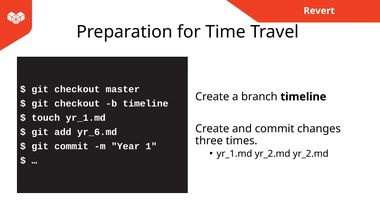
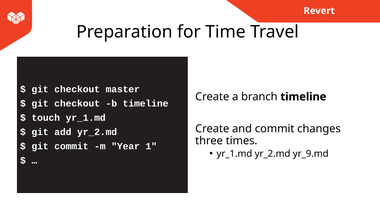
add yr_6.md: yr_6.md -> yr_2.md (97, 132)
yr_2.md yr_2.md: yr_2.md -> yr_9.md (311, 154)
